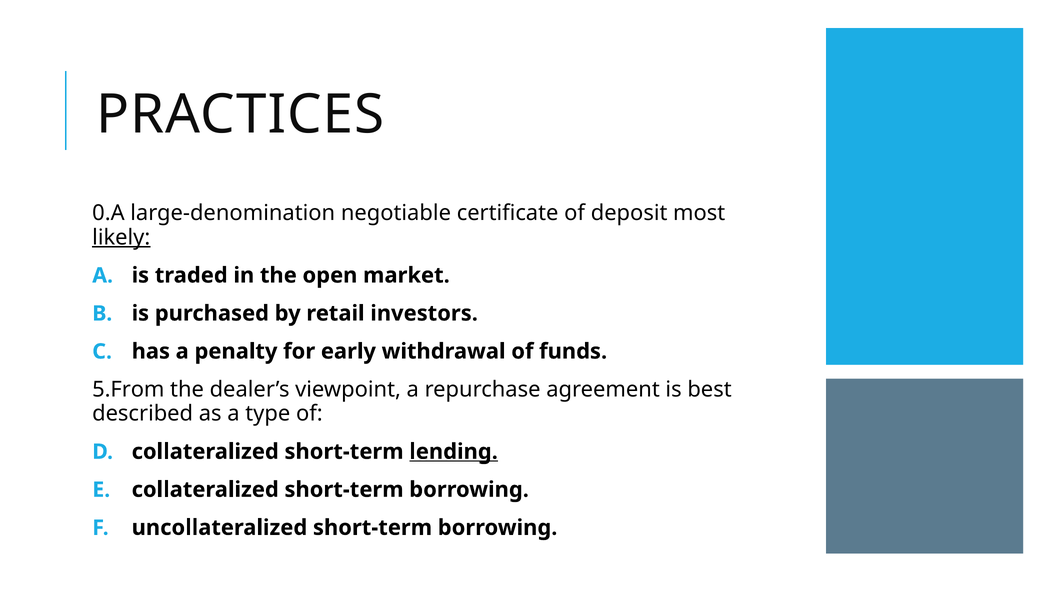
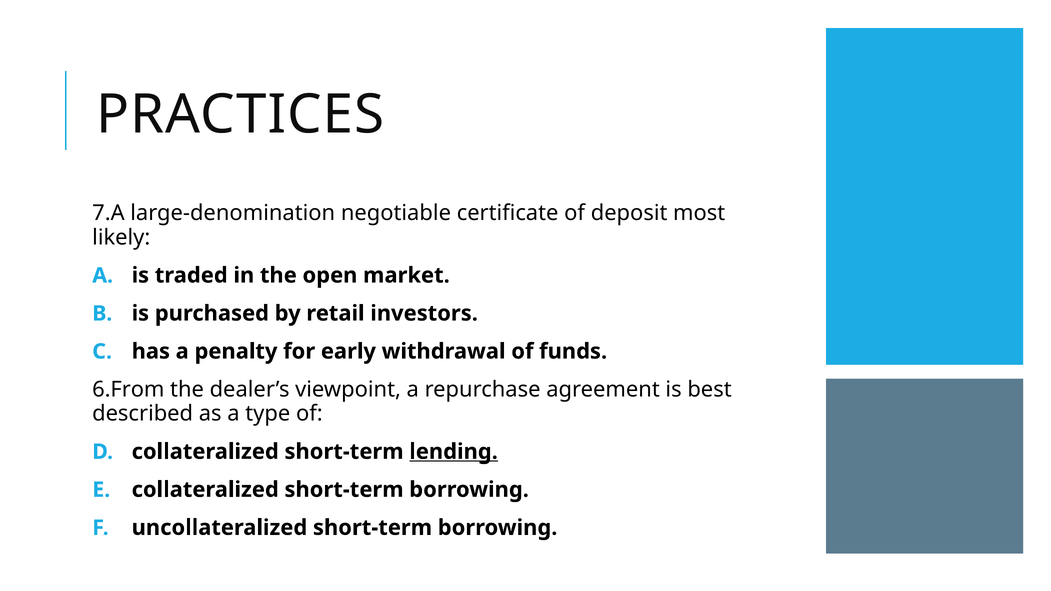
0.A: 0.A -> 7.A (108, 213)
likely underline: present -> none (121, 237)
5.From: 5.From -> 6.From (128, 389)
